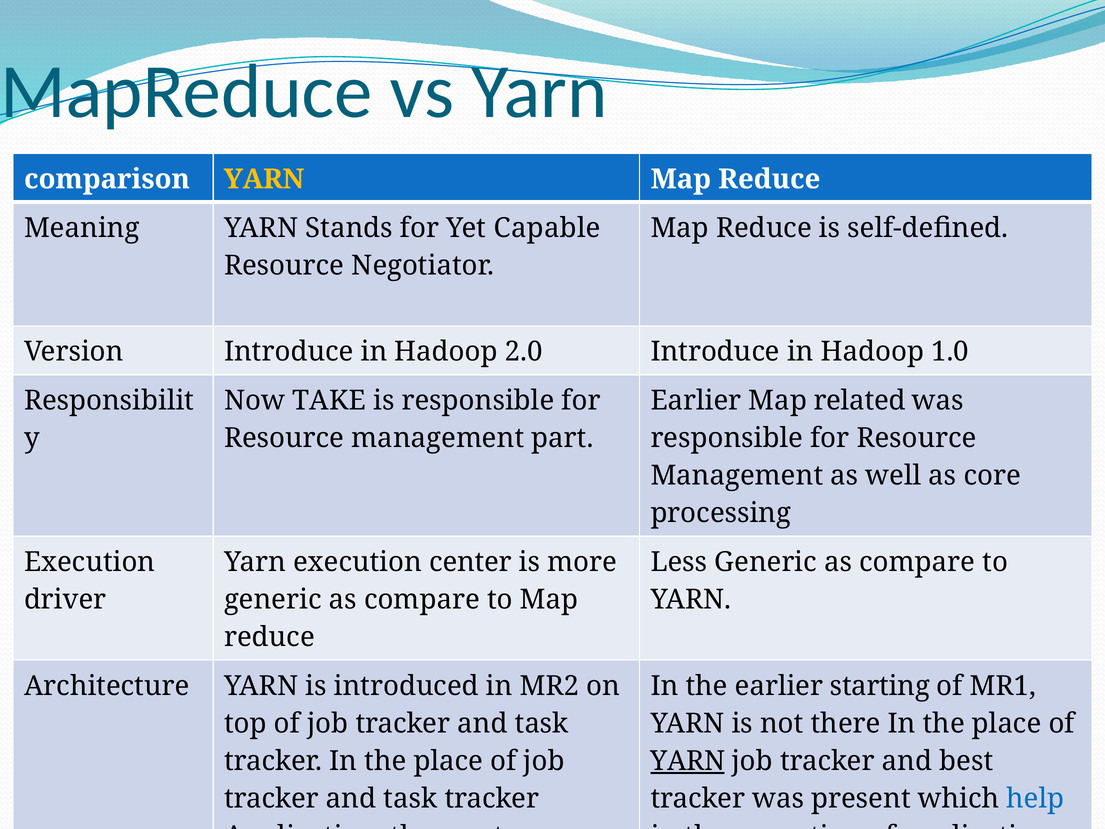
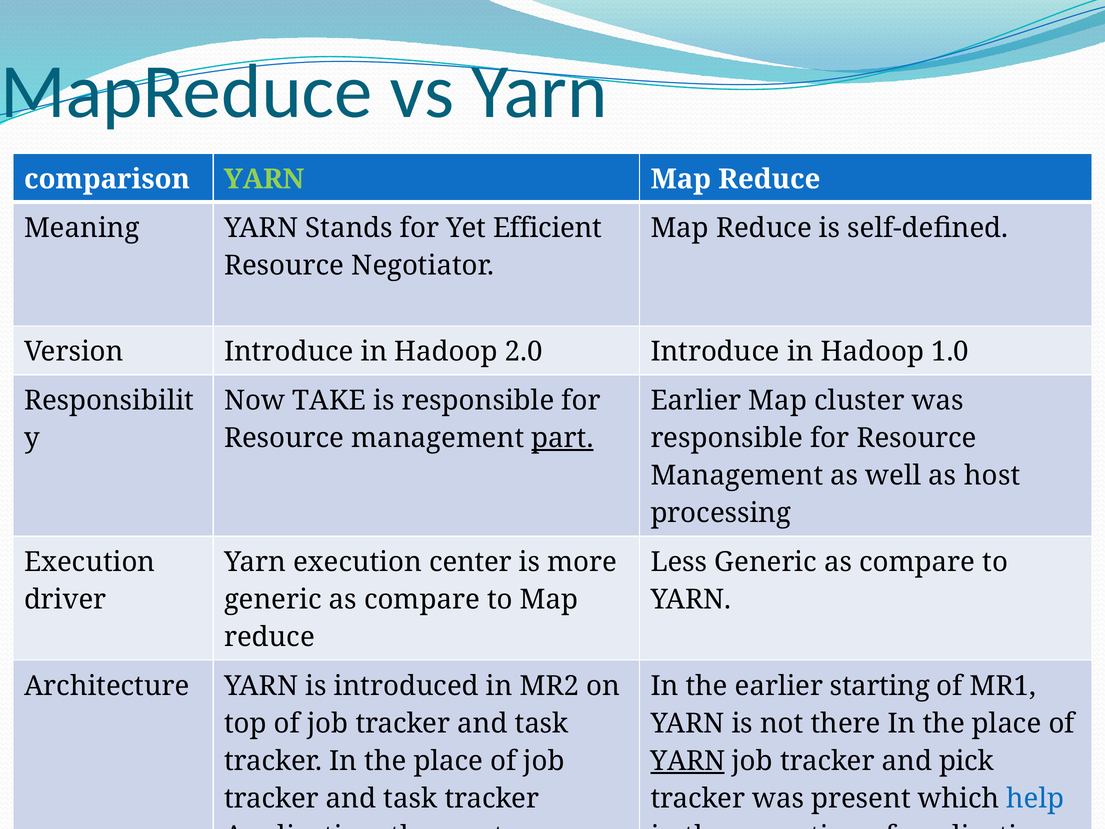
YARN colour: yellow -> light green (264, 179)
Capable: Capable -> Efficient (548, 228)
related: related -> cluster (859, 400)
part underline: none -> present (563, 438)
core: core -> host (992, 476)
best: best -> pick (966, 761)
